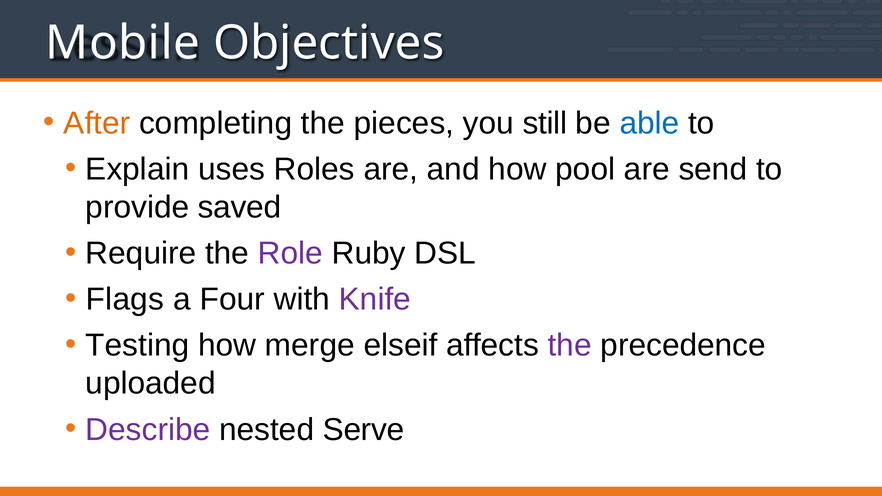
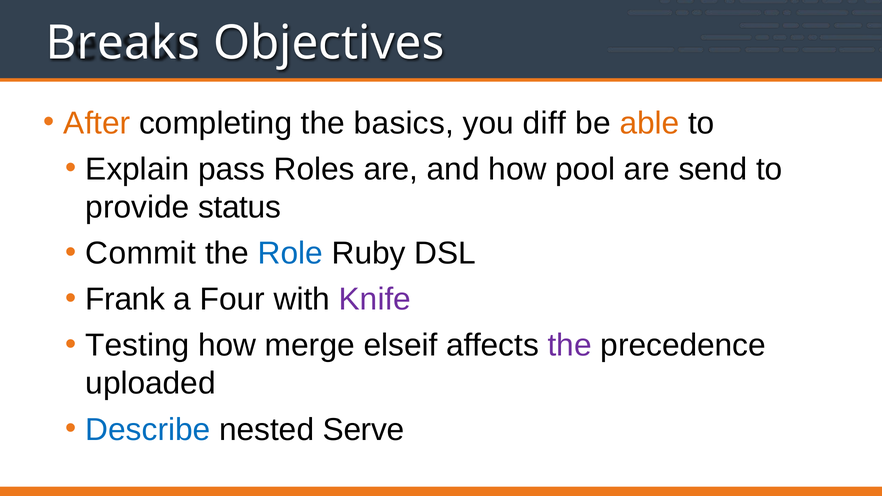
Mobile: Mobile -> Breaks (123, 43)
pieces: pieces -> basics (404, 123)
still: still -> diff (545, 123)
able colour: blue -> orange (649, 123)
uses: uses -> pass (232, 169)
saved: saved -> status (240, 207)
Require: Require -> Commit (141, 253)
Role colour: purple -> blue (290, 253)
Flags: Flags -> Frank (125, 299)
Describe colour: purple -> blue (148, 430)
